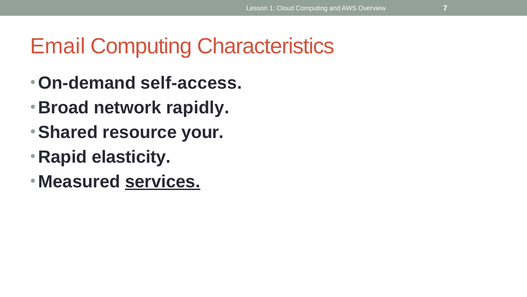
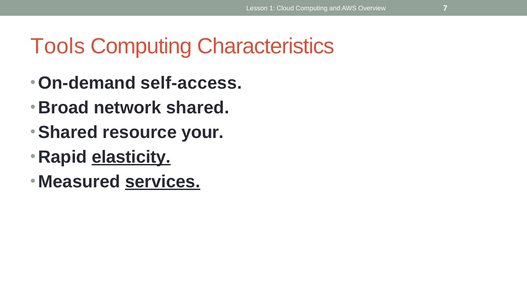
Email: Email -> Tools (58, 46)
network rapidly: rapidly -> shared (198, 108)
elasticity underline: none -> present (131, 157)
